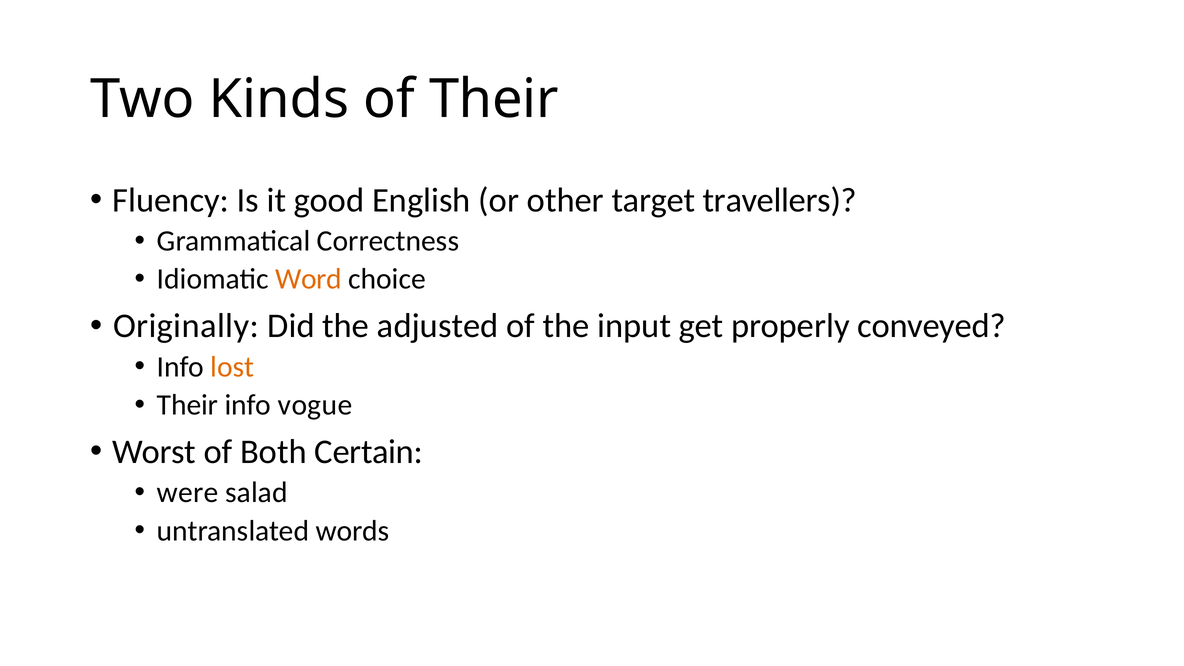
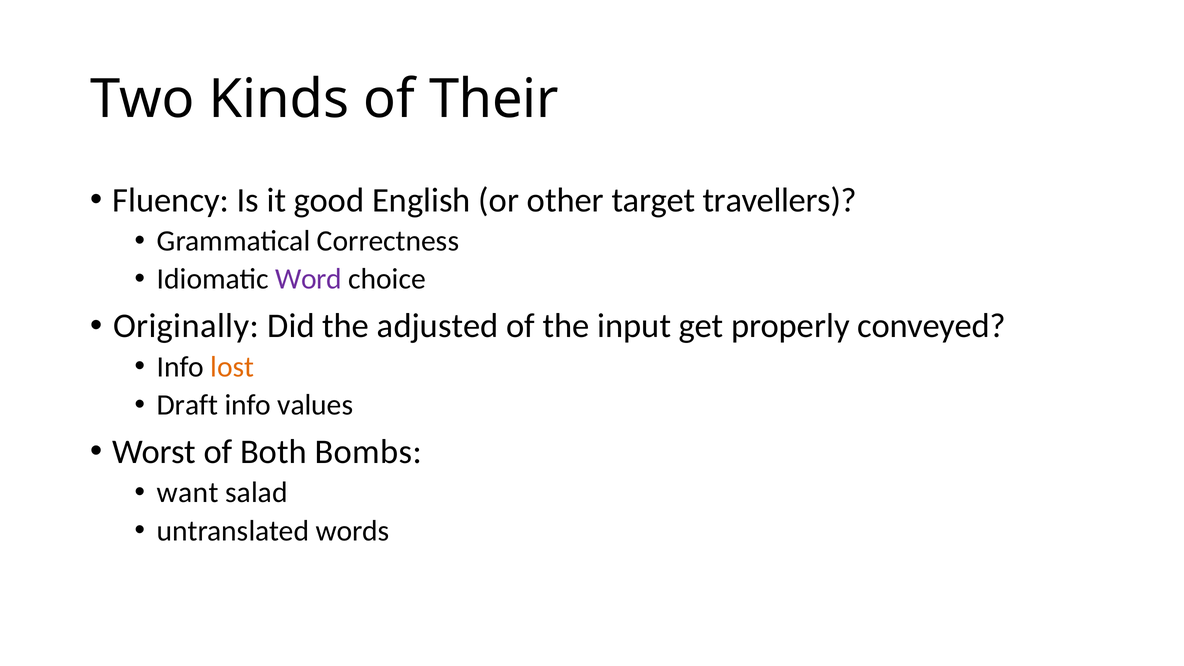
Word colour: orange -> purple (309, 279)
Their: Their -> Draft (187, 405)
vogue: vogue -> values (315, 405)
Certain: Certain -> Bombs (368, 452)
were: were -> want (188, 493)
